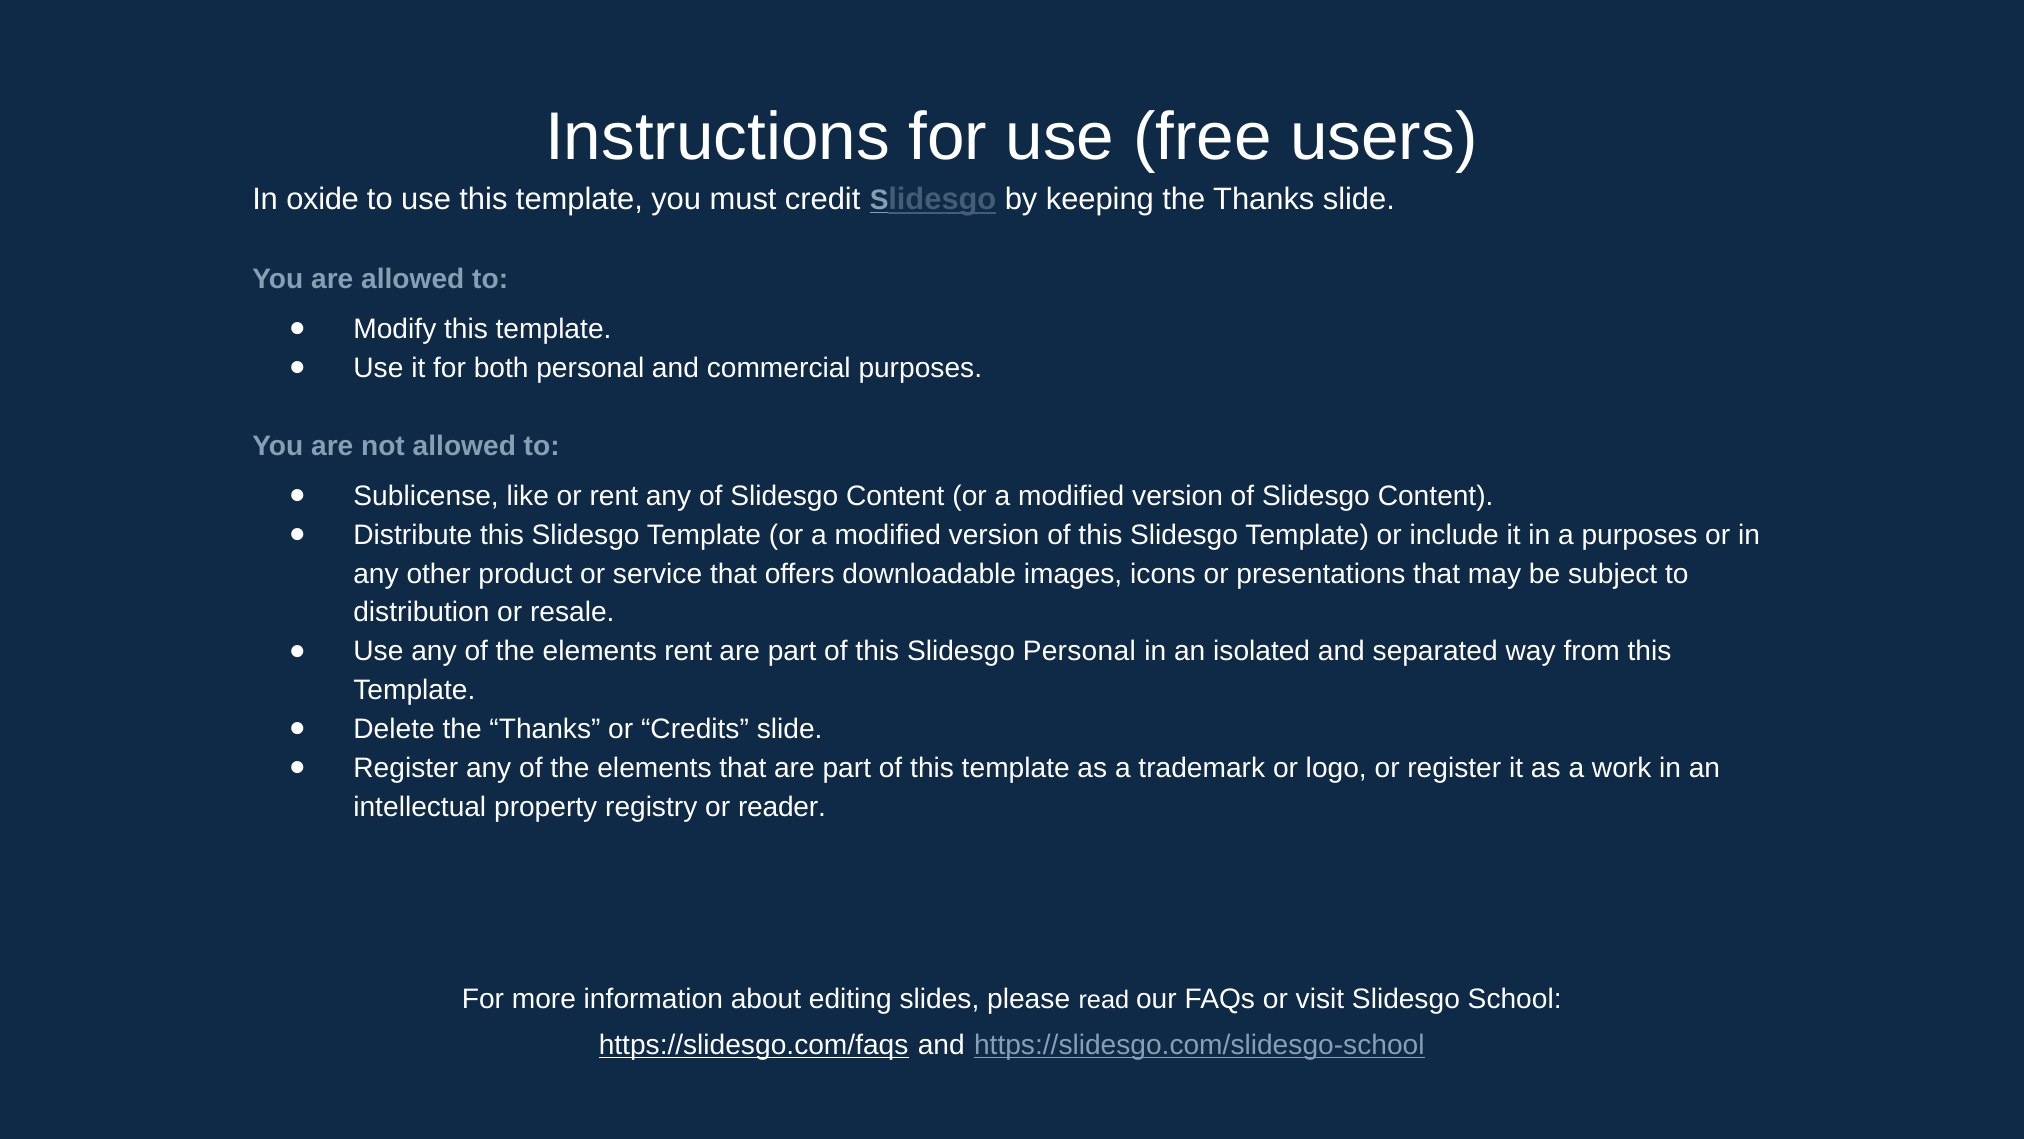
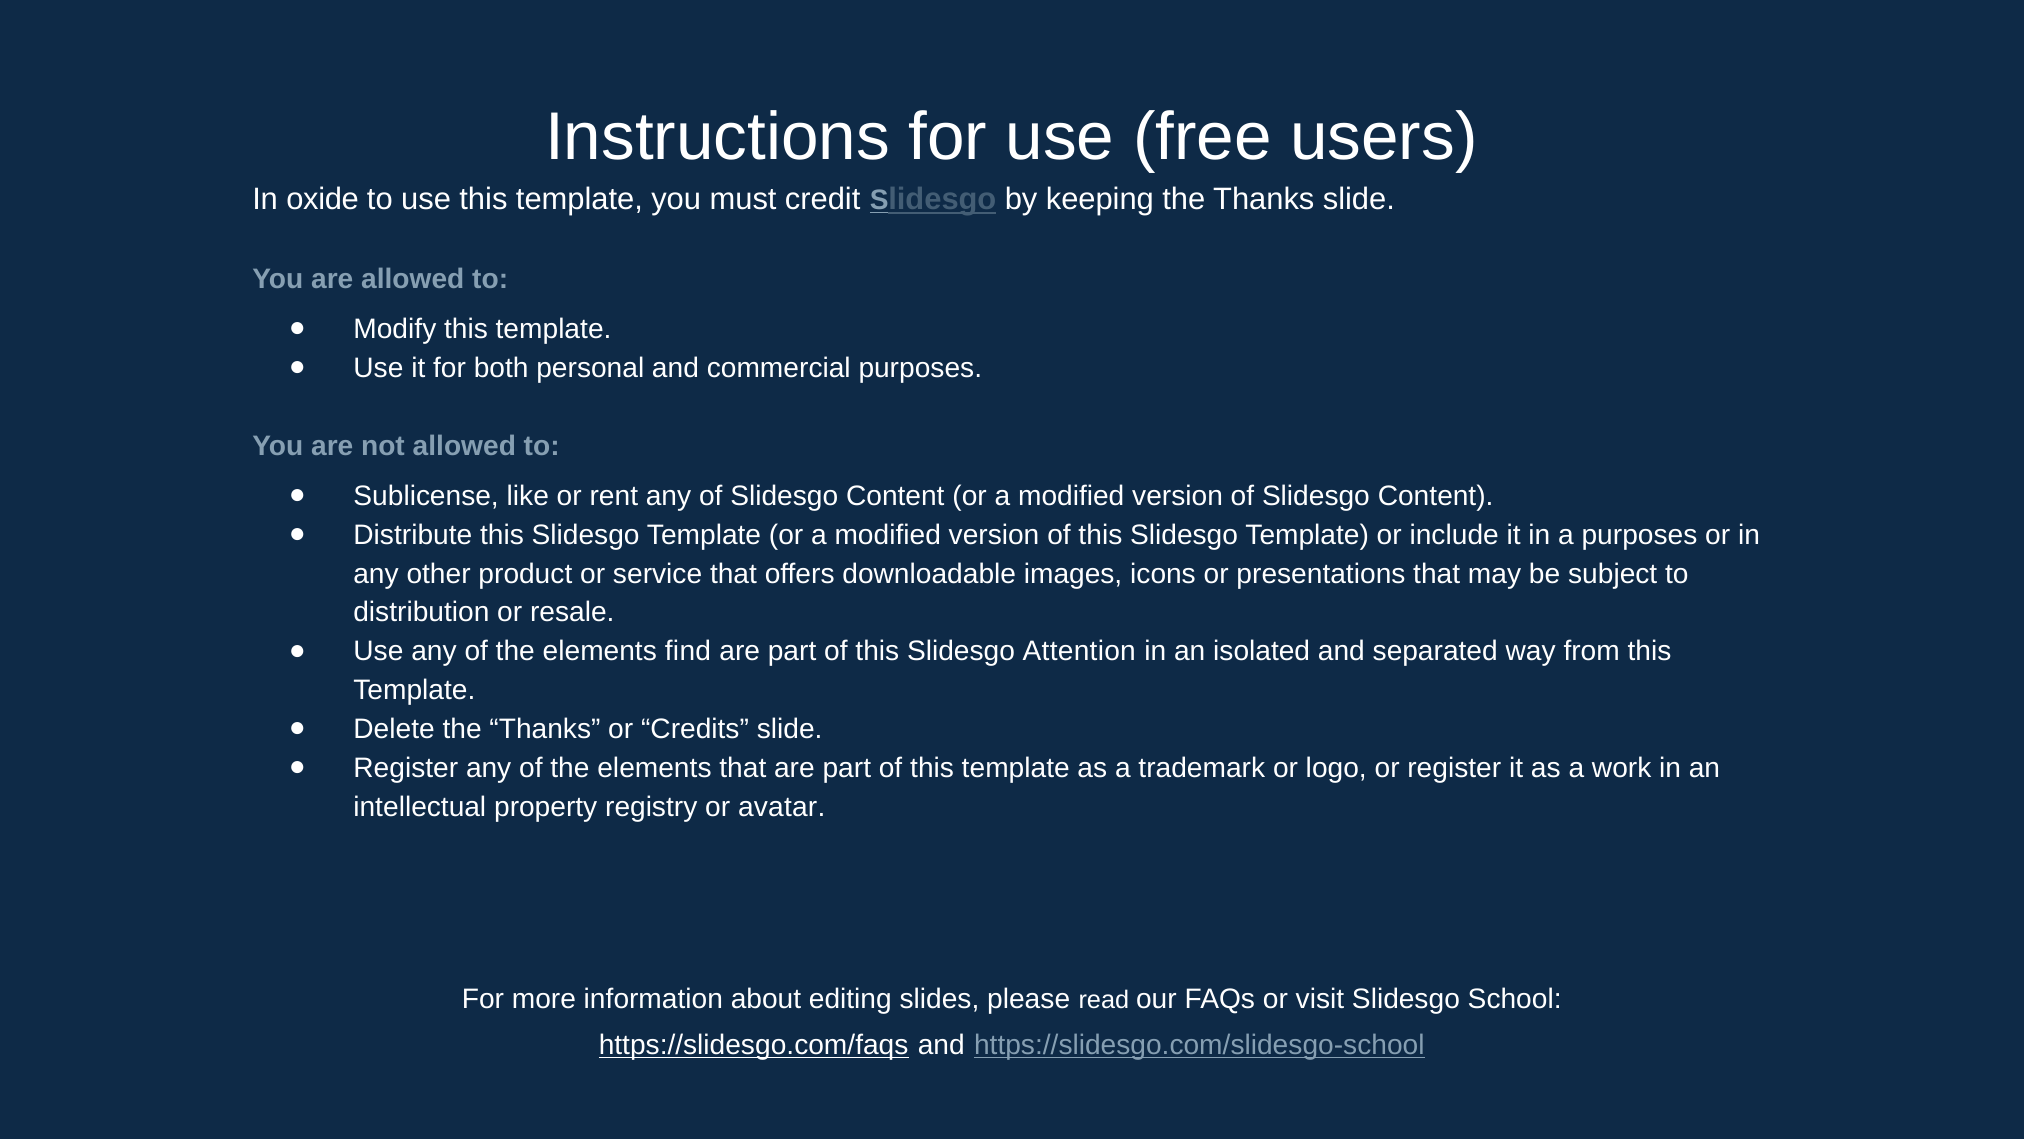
elements rent: rent -> find (688, 651)
Slidesgo Personal: Personal -> Attention (1079, 651)
reader: reader -> avatar (782, 806)
